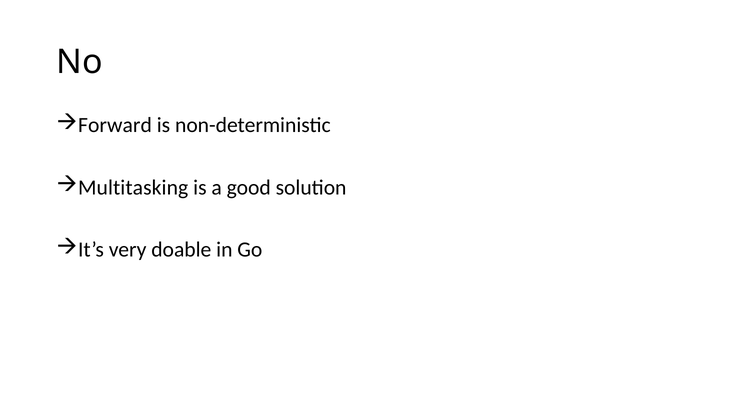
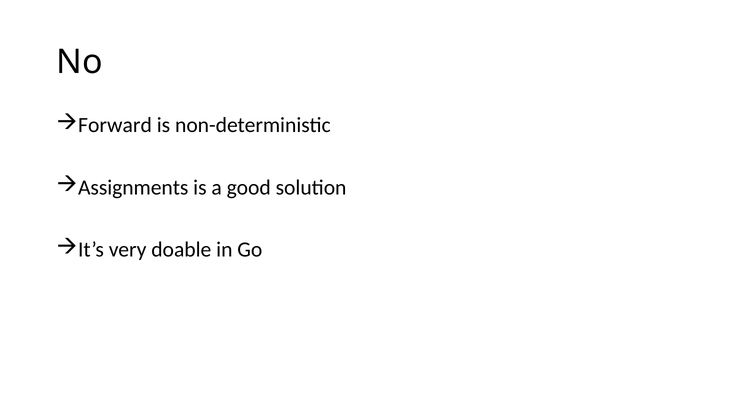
Multitasking: Multitasking -> Assignments (133, 187)
